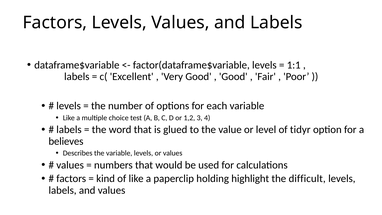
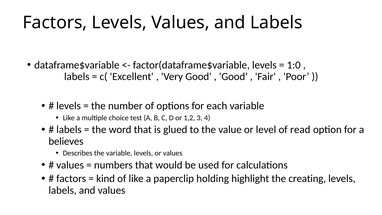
1:1: 1:1 -> 1:0 (294, 65)
tidyr: tidyr -> read (300, 130)
difficult: difficult -> creating (307, 179)
